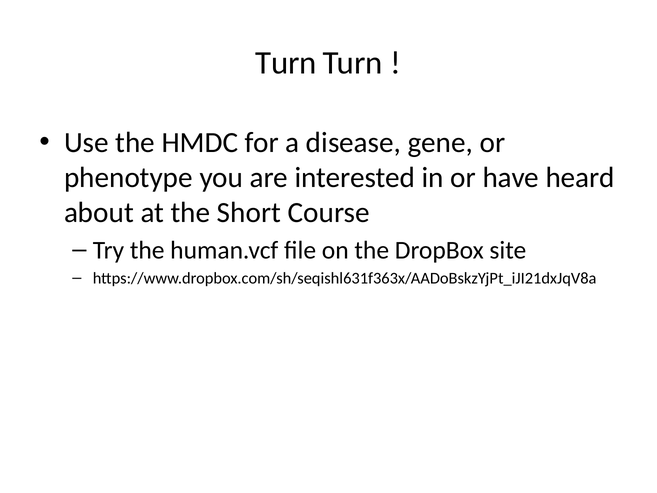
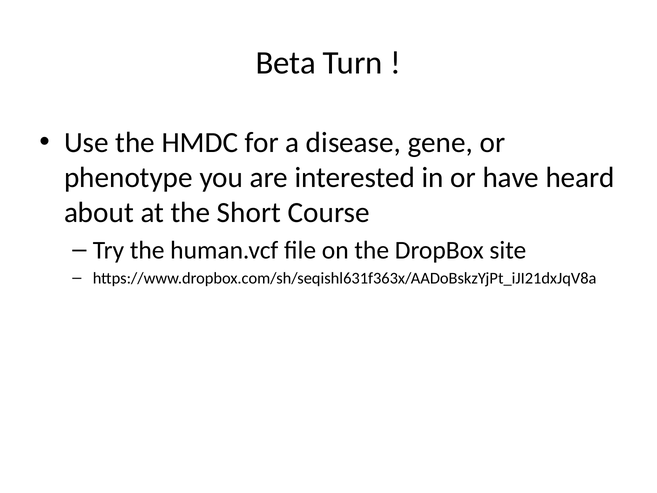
Turn: Turn -> Beta (286, 63)
